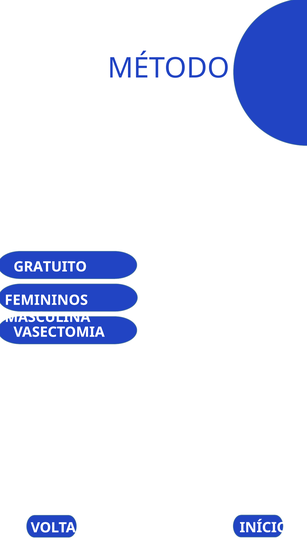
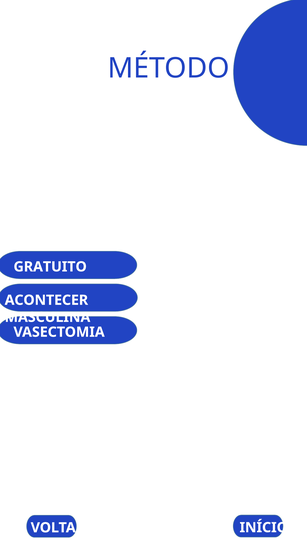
FEMININOS: FEMININOS -> ACONTECER (46, 300)
